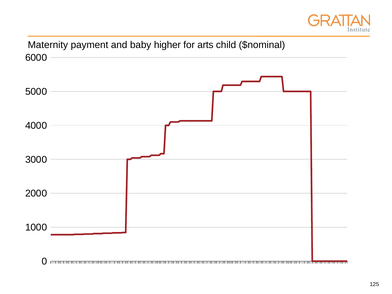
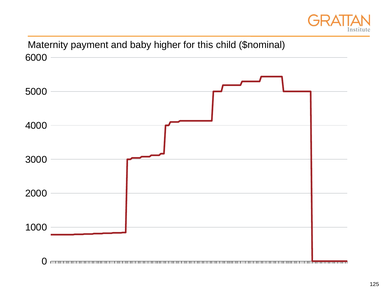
arts: arts -> this (205, 45)
